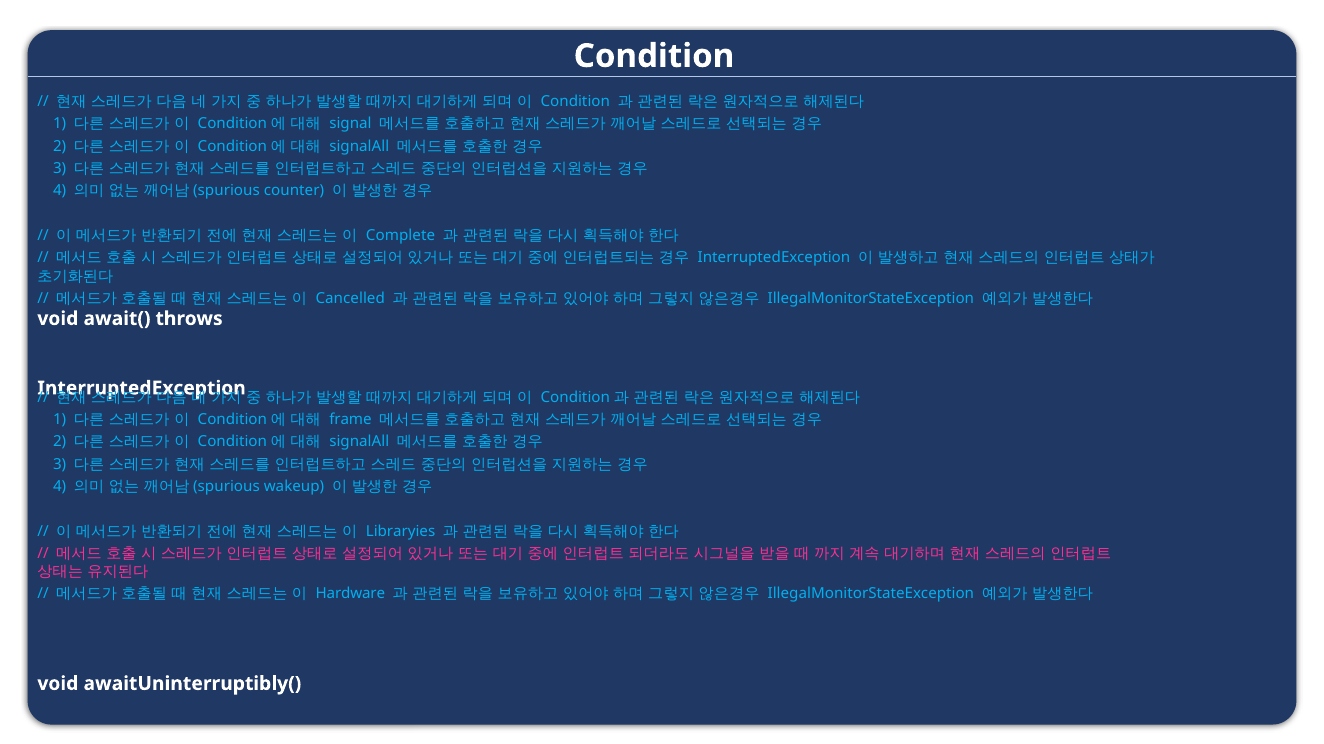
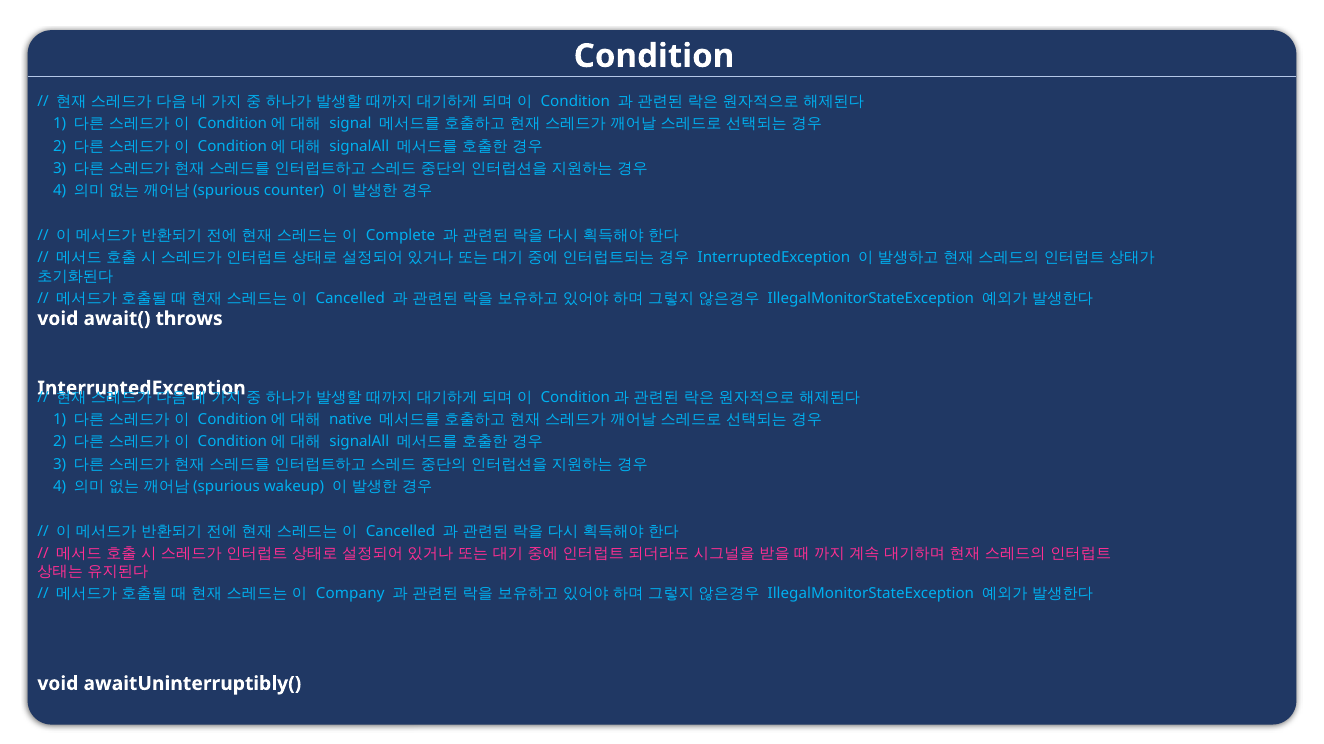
frame: frame -> native (350, 420)
Libraryies: Libraryies -> Cancelled (401, 532)
Hardware: Hardware -> Company (350, 595)
